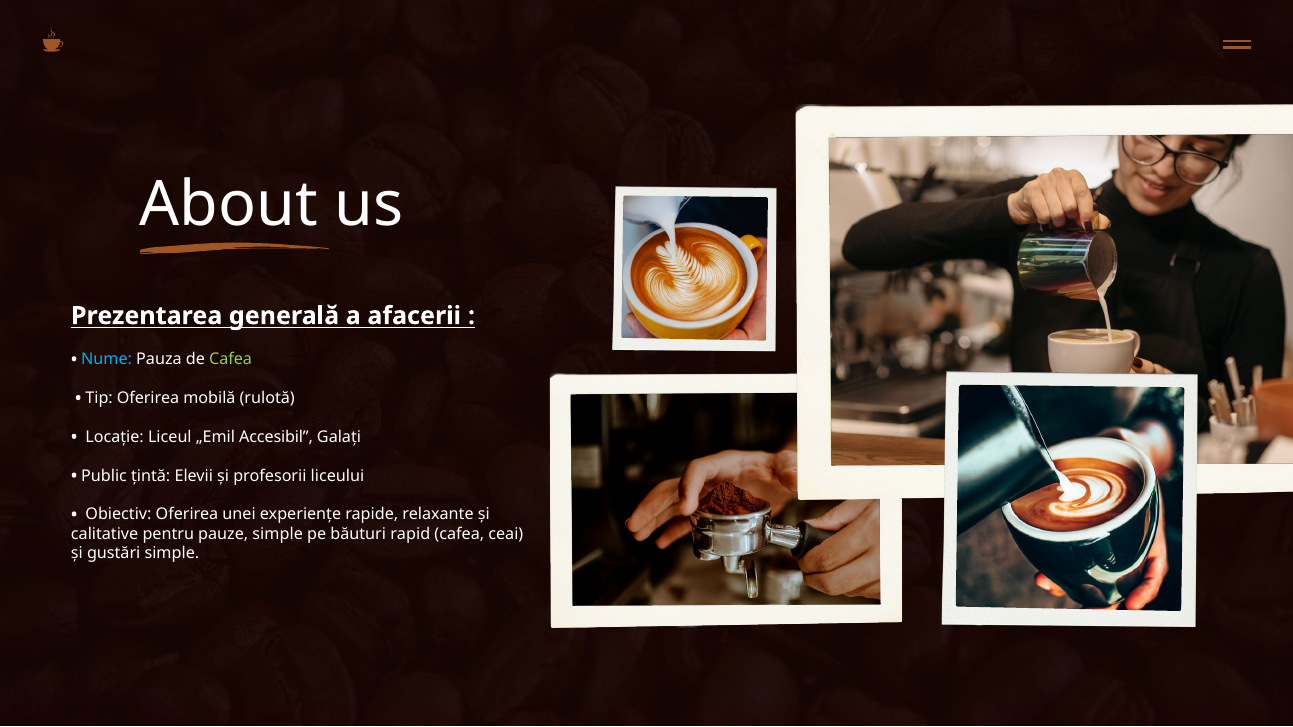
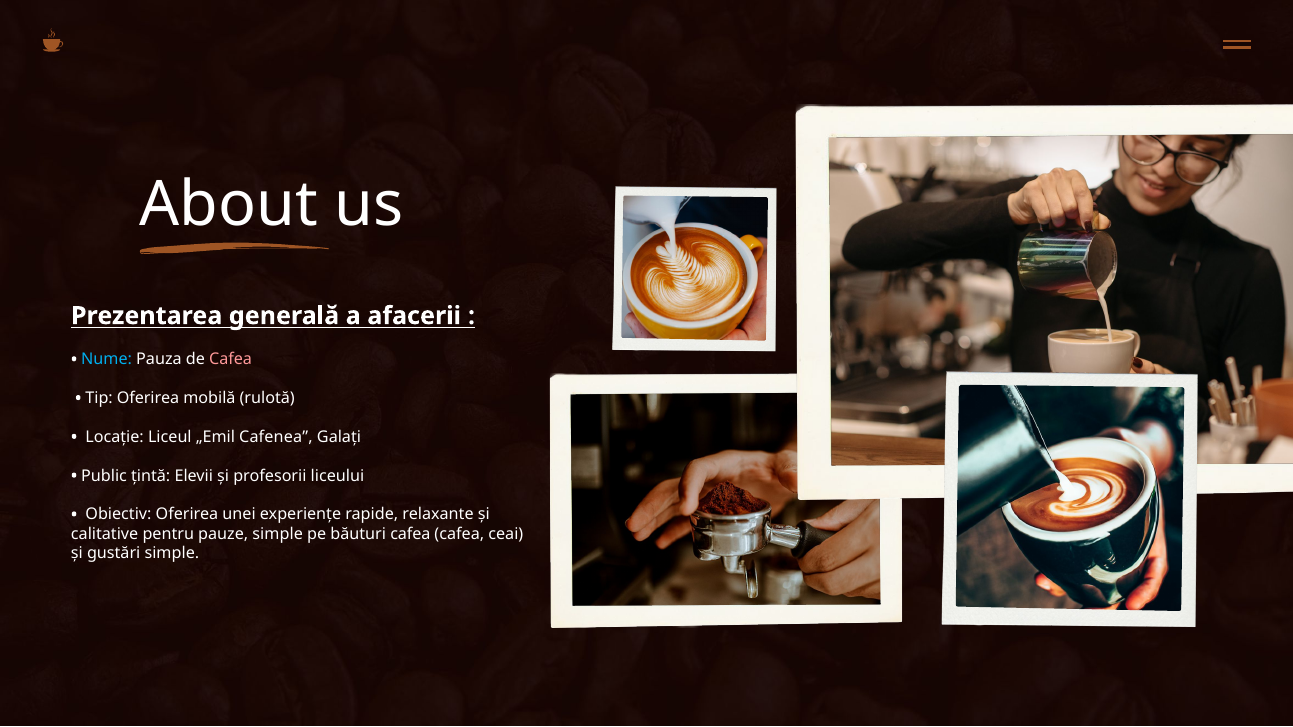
Cafea colour: light green -> pink (231, 360)
Accesibil: Accesibil -> Cafenea (276, 437)
băuturi rapid: rapid -> cafea (410, 534)
